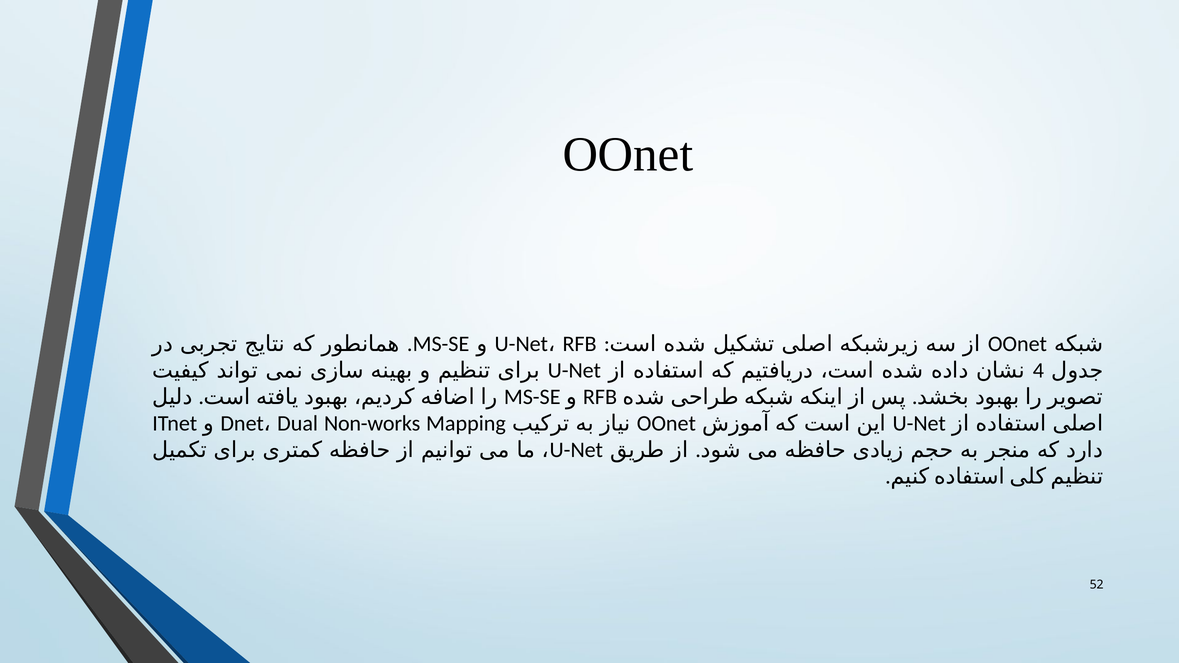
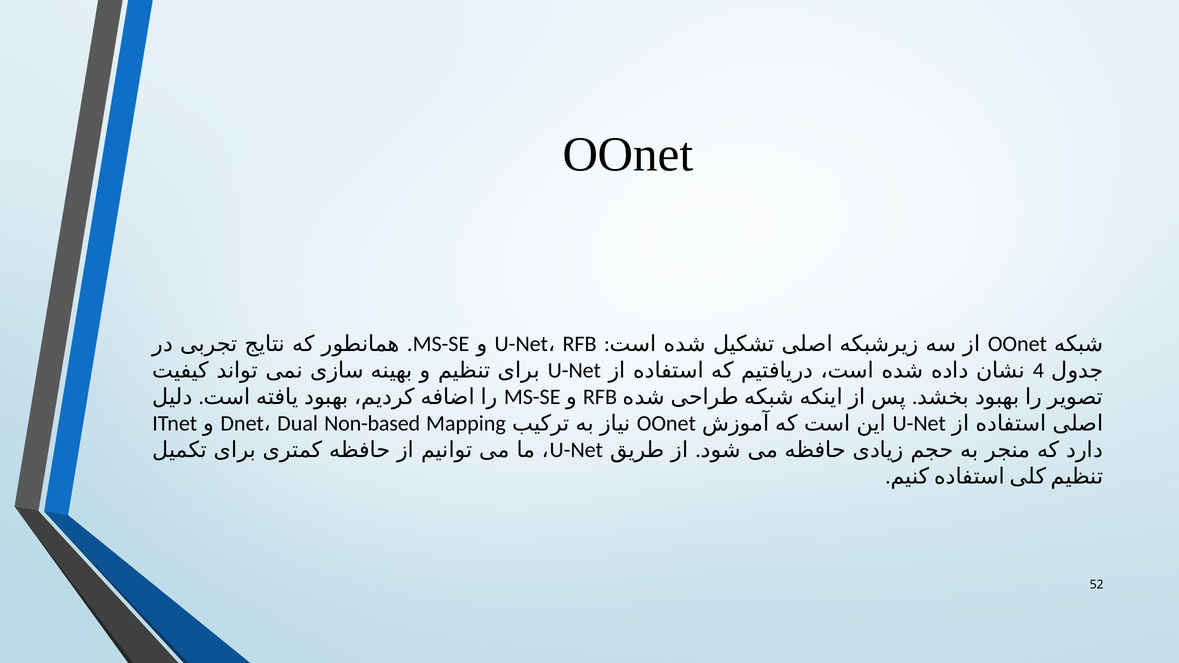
Non-works: Non-works -> Non-based (372, 424)
